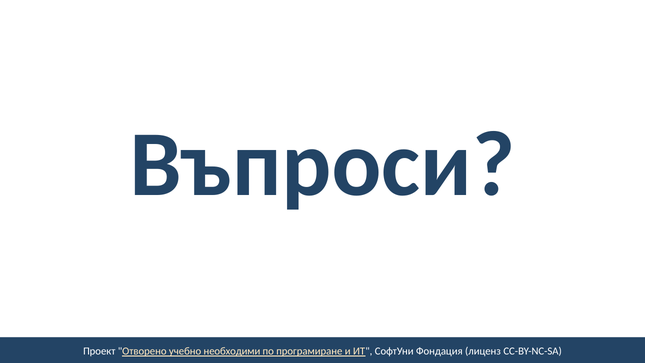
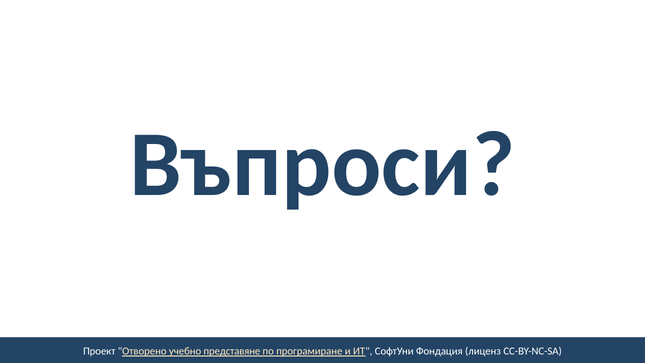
необходими: необходими -> представяне (232, 351)
